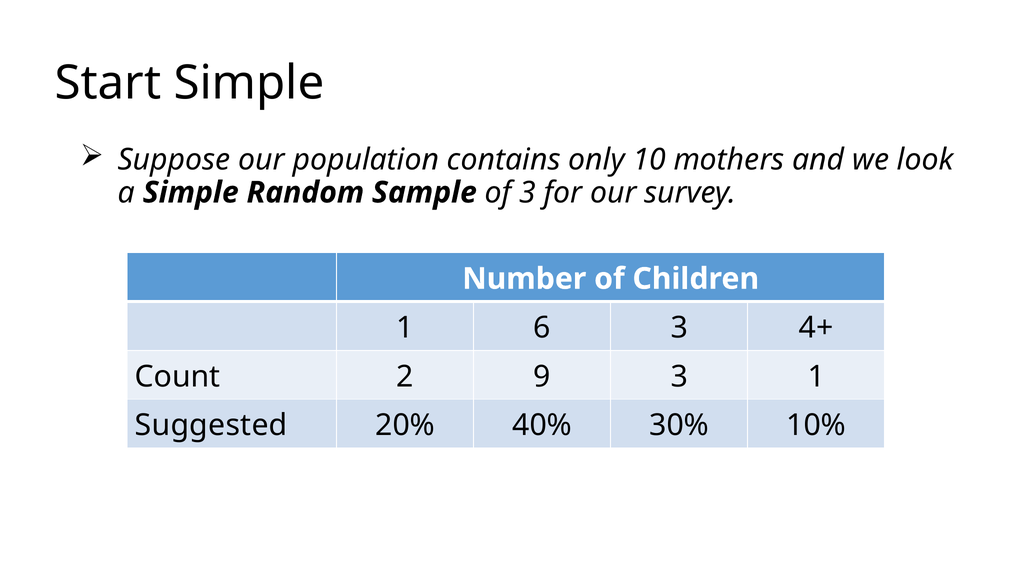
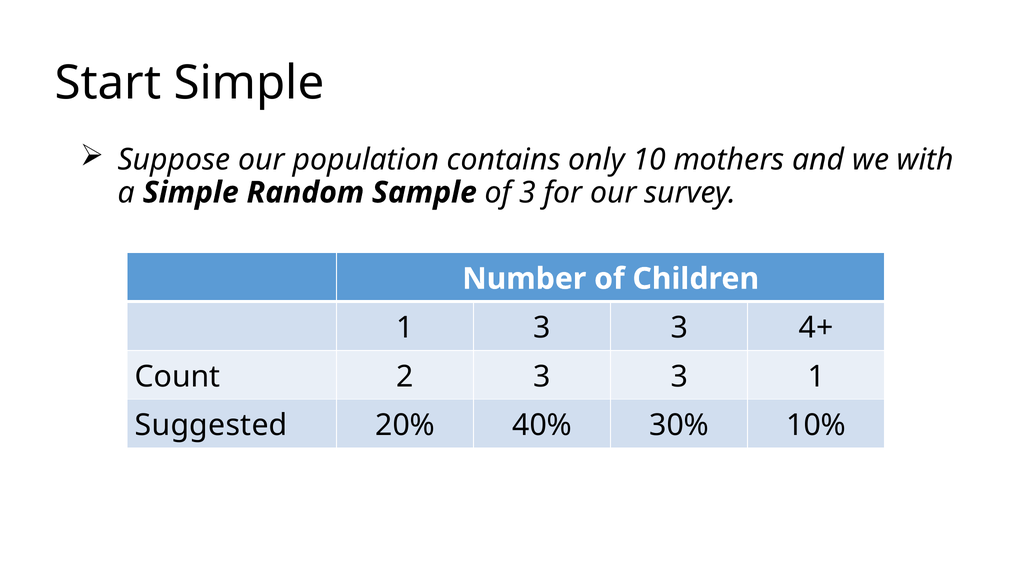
look: look -> with (925, 160)
1 6: 6 -> 3 (542, 328)
2 9: 9 -> 3 (542, 376)
